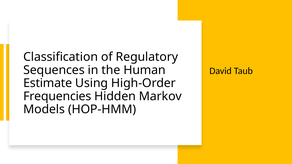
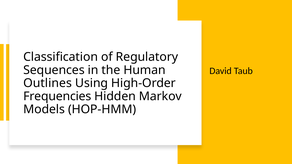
Estimate: Estimate -> Outlines (48, 83)
